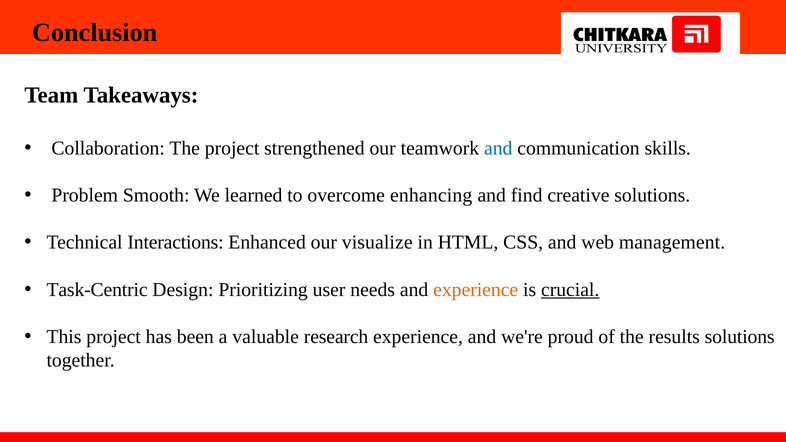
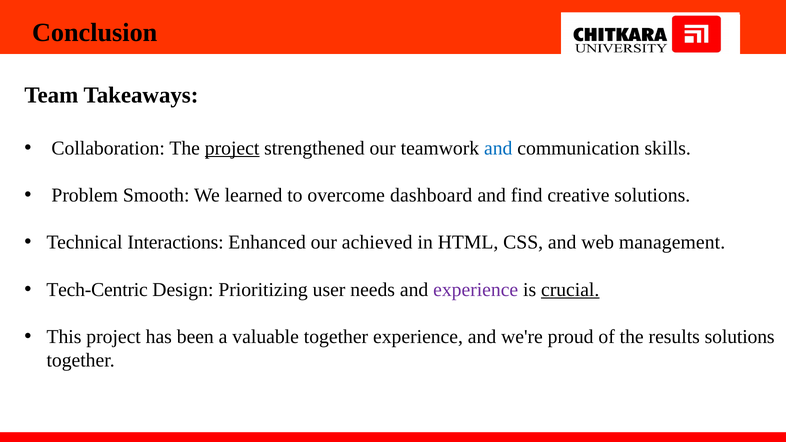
project underline: none -> present (232, 148)
enhancing: enhancing -> dashboard (431, 195)
visualize: visualize -> achieved (377, 243)
Task-Centric: Task-Centric -> Tech-Centric (97, 290)
experience colour: orange -> purple (476, 290)
valuable research: research -> together (336, 337)
